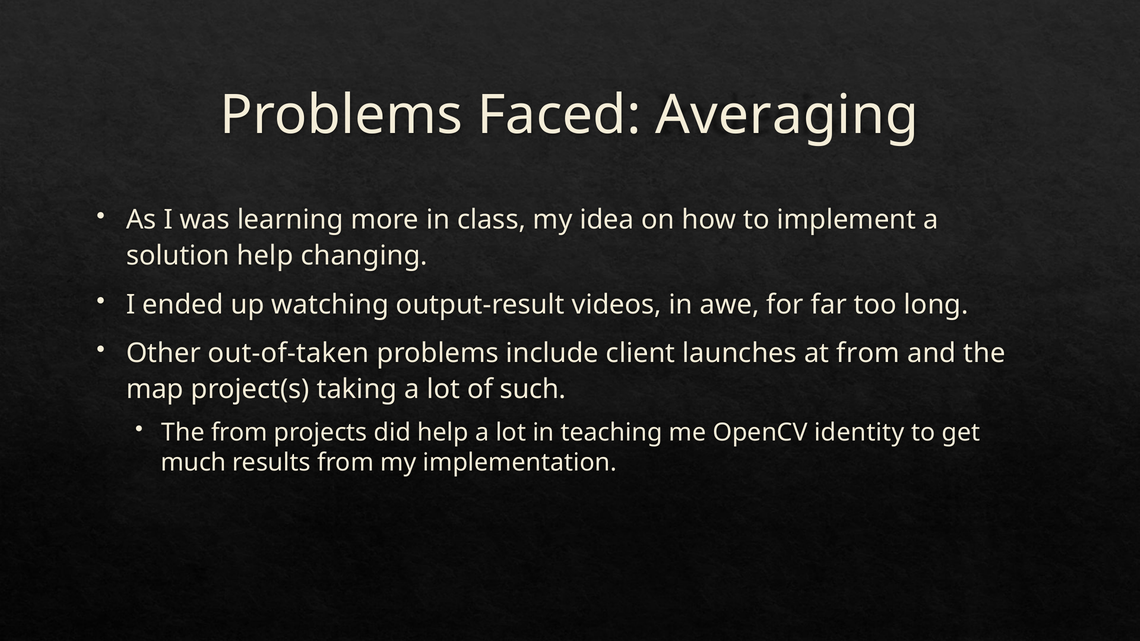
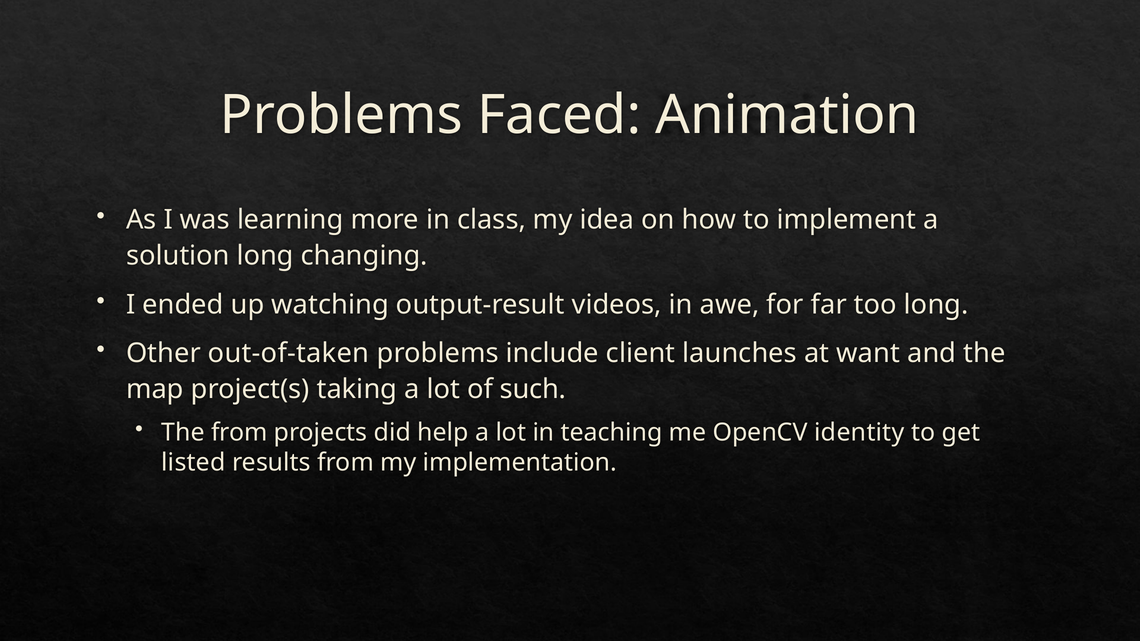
Averaging: Averaging -> Animation (787, 115)
solution help: help -> long (265, 256)
at from: from -> want (868, 353)
much: much -> listed (193, 462)
